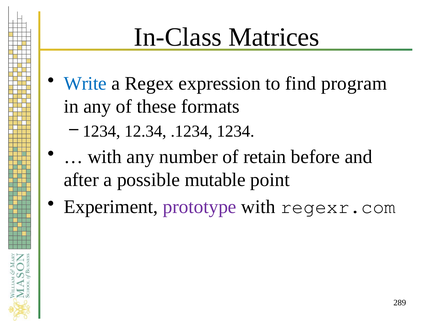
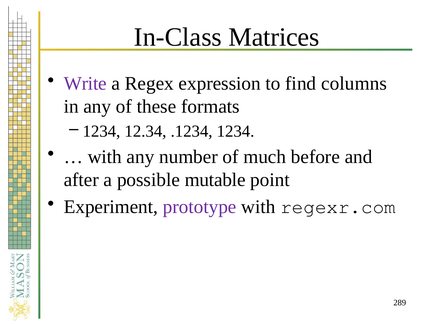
Write colour: blue -> purple (85, 83)
program: program -> columns (354, 83)
retain: retain -> much (265, 157)
